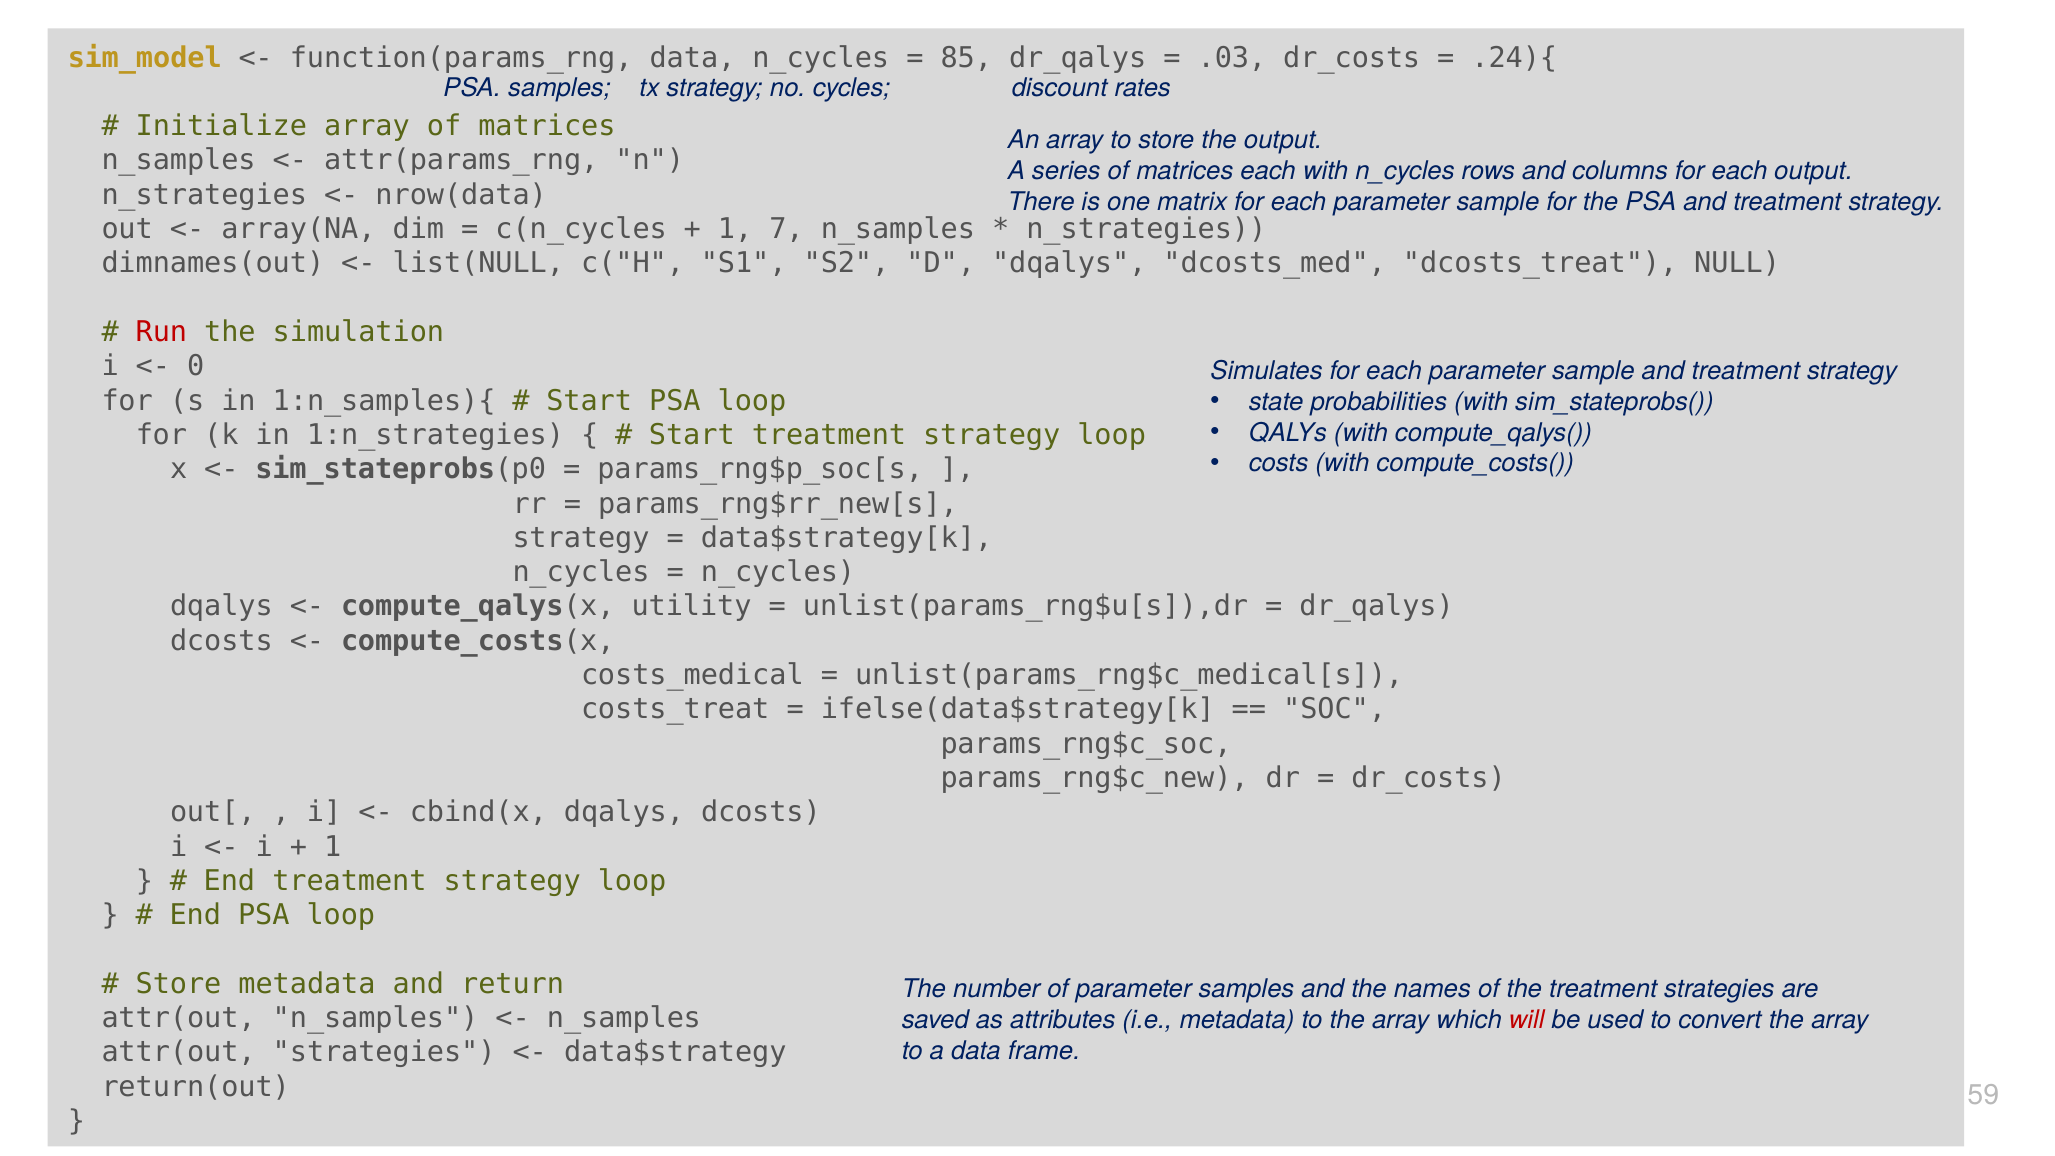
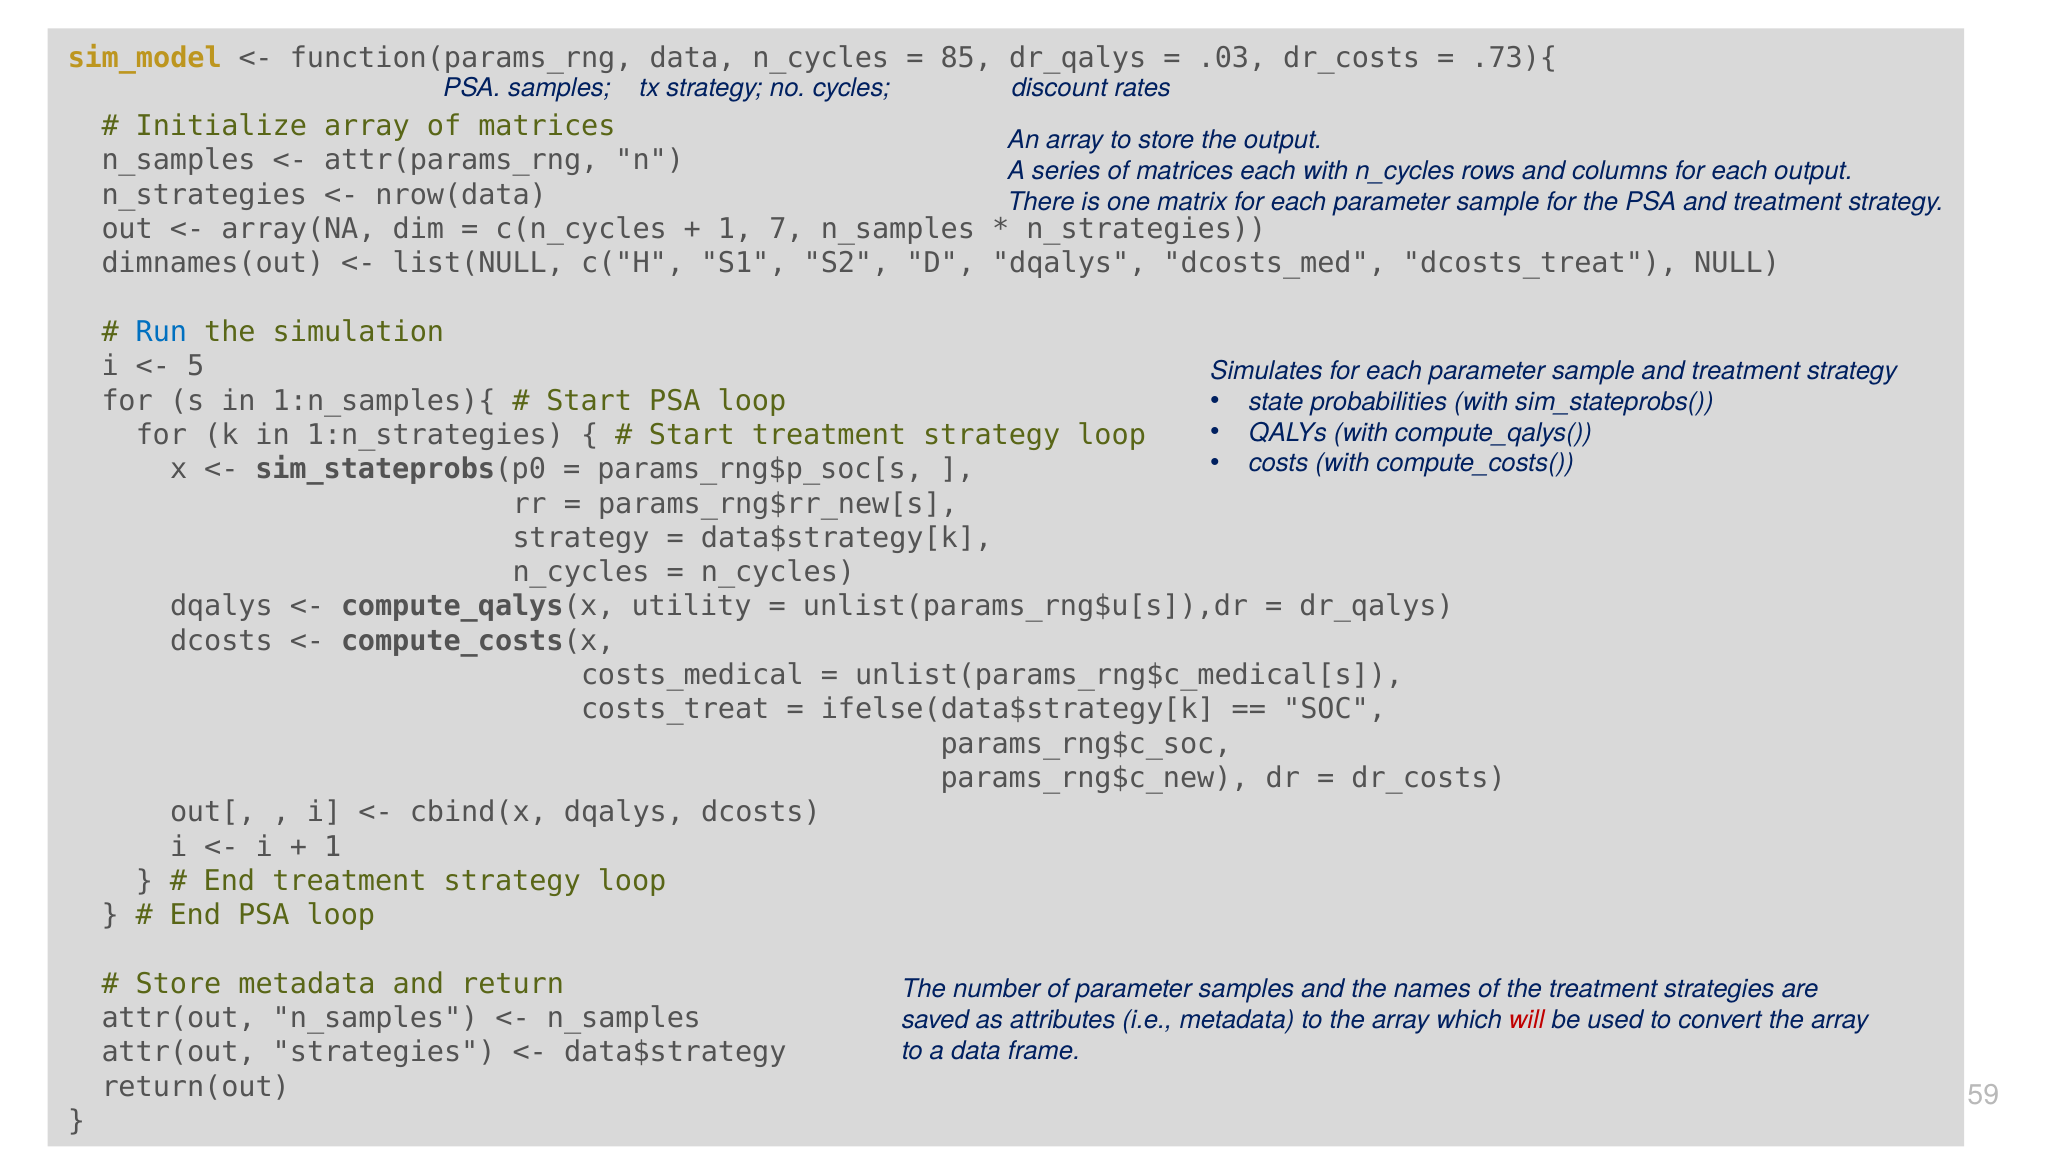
.24){: .24){ -> .73){ (1514, 58)
Run colour: red -> blue (161, 332)
0: 0 -> 5 (196, 366)
